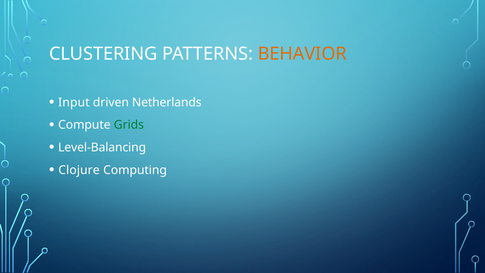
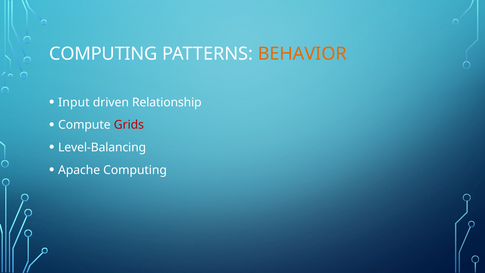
CLUSTERING: CLUSTERING -> COMPUTING (103, 54)
Netherlands: Netherlands -> Relationship (167, 102)
Grids colour: green -> red (129, 125)
Clojure: Clojure -> Apache (79, 170)
